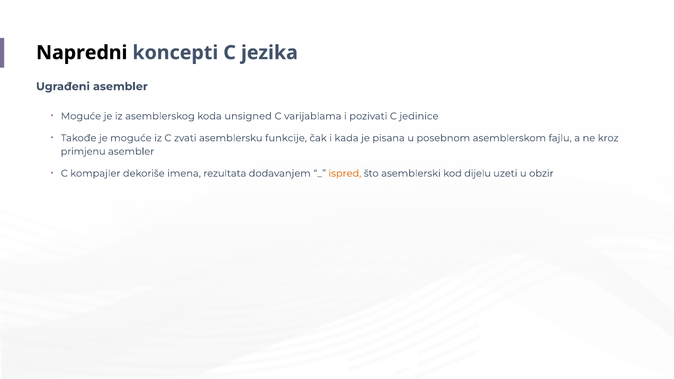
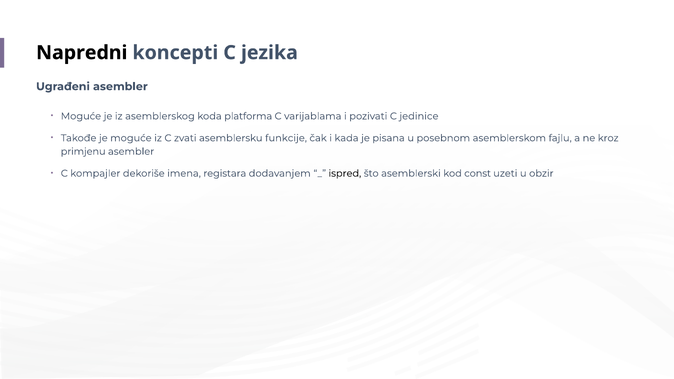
unsigned: unsigned -> platforma (248, 116)
rezultata: rezultata -> registara (225, 173)
ispred colour: orange -> black (345, 173)
dijelu: dijelu -> const (478, 173)
